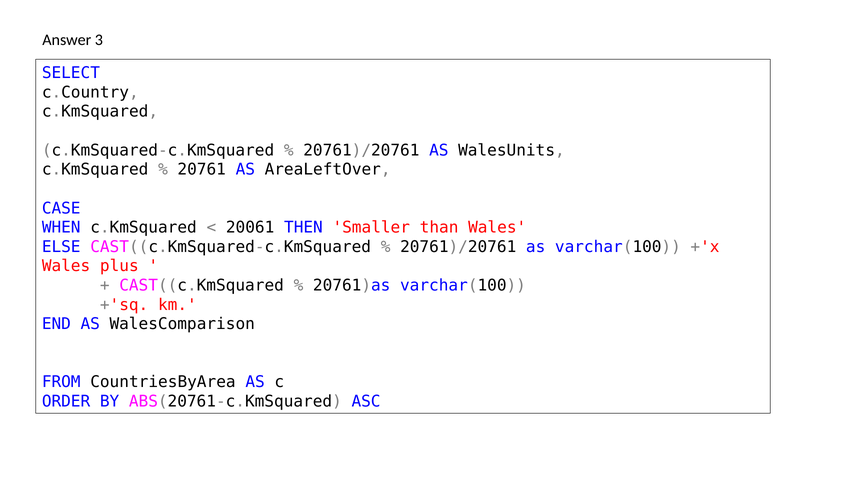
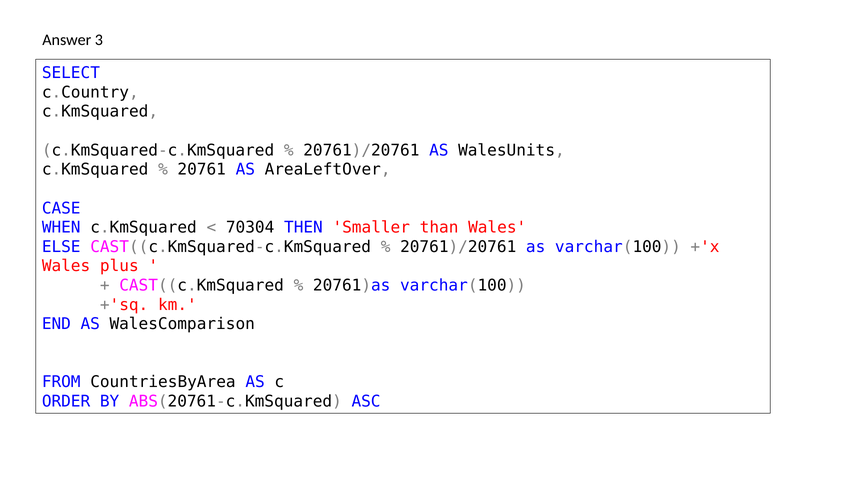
20061: 20061 -> 70304 (250, 228)
